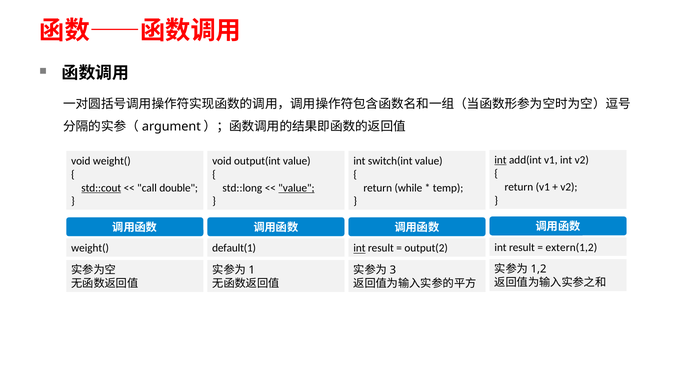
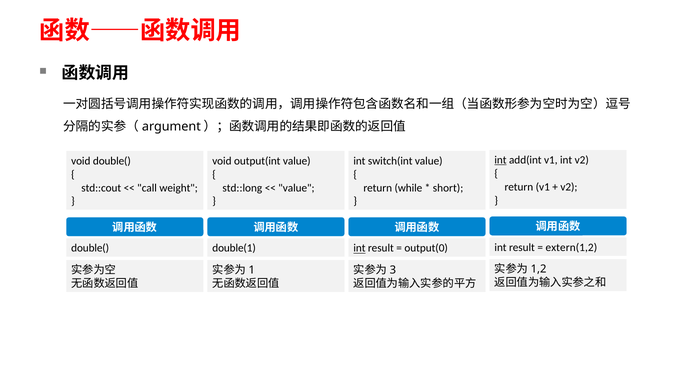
void weight(: weight( -> double( (112, 161)
std::cout underline: present -> none (101, 188)
double: double -> weight (179, 188)
value underline: present -> none (296, 188)
temp: temp -> short (448, 188)
weight(: weight( -> double( (90, 248)
default(1: default(1 -> double(1 (234, 248)
output(2: output(2 -> output(0 (426, 248)
